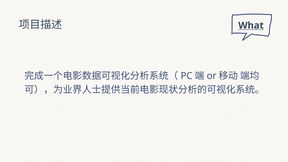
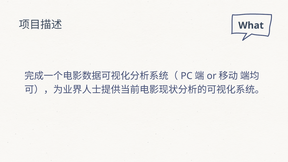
What underline: present -> none (251, 25)
